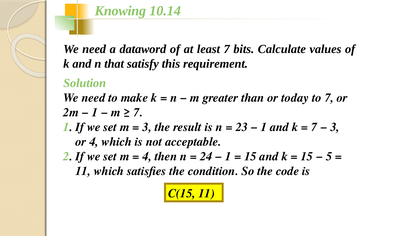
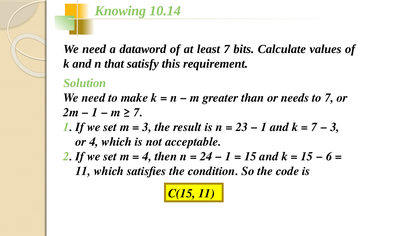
today: today -> needs (295, 98)
5: 5 -> 6 (329, 156)
